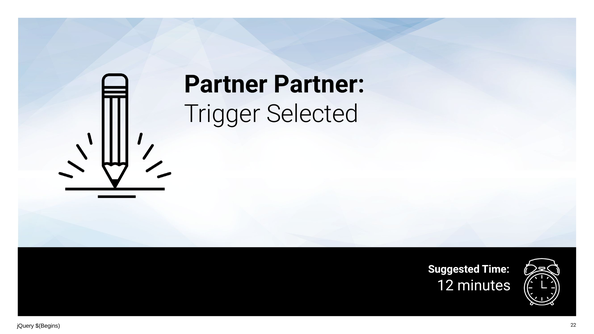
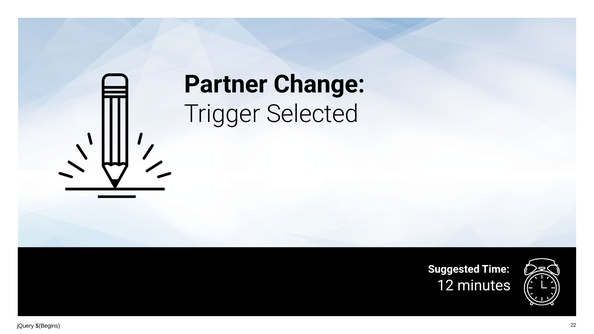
Partner Partner: Partner -> Change (319, 84)
